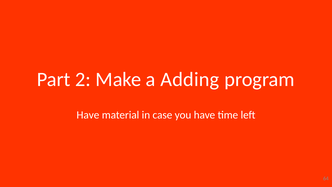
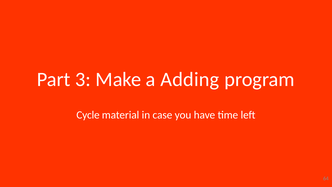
2: 2 -> 3 (83, 79)
Have: Have -> Cycle (88, 115)
